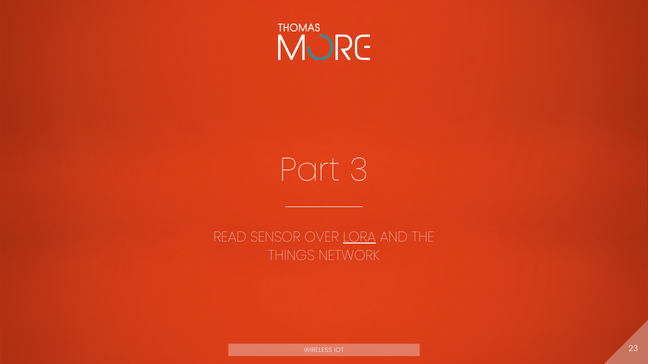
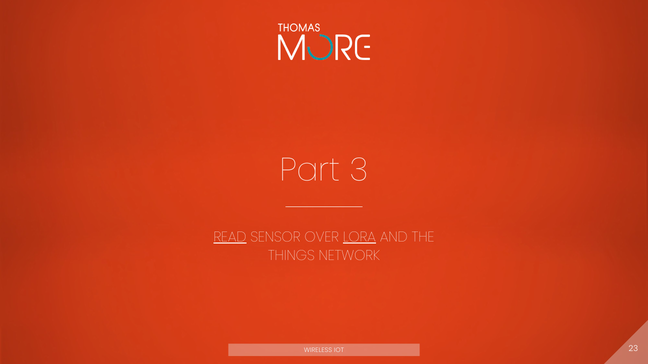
READ underline: none -> present (230, 237)
